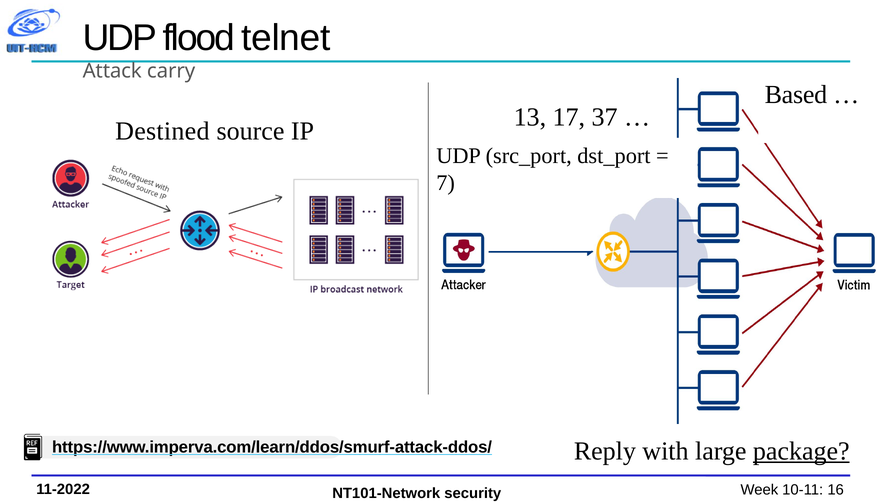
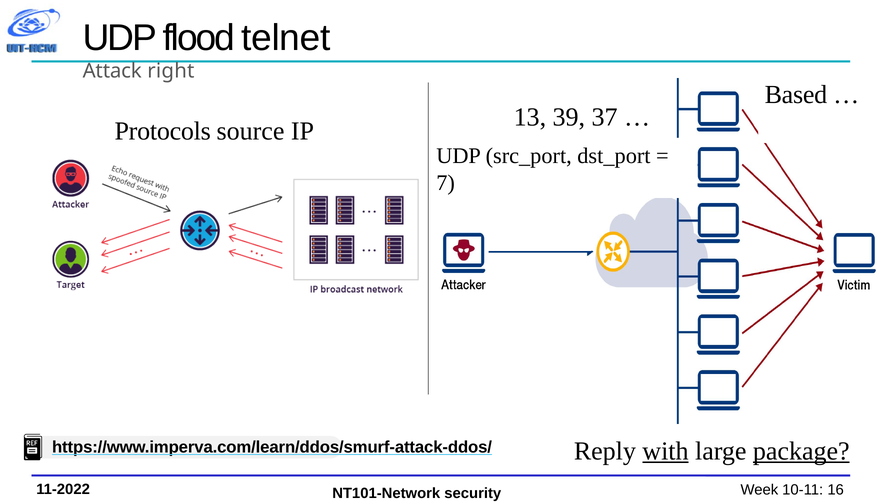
carry: carry -> right (171, 71)
17: 17 -> 39 (569, 117)
Destined: Destined -> Protocols (163, 131)
with underline: none -> present (665, 451)
